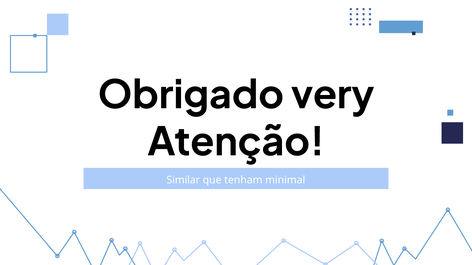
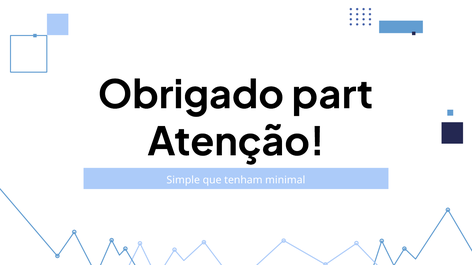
very: very -> part (332, 95)
Similar: Similar -> Simple (183, 180)
